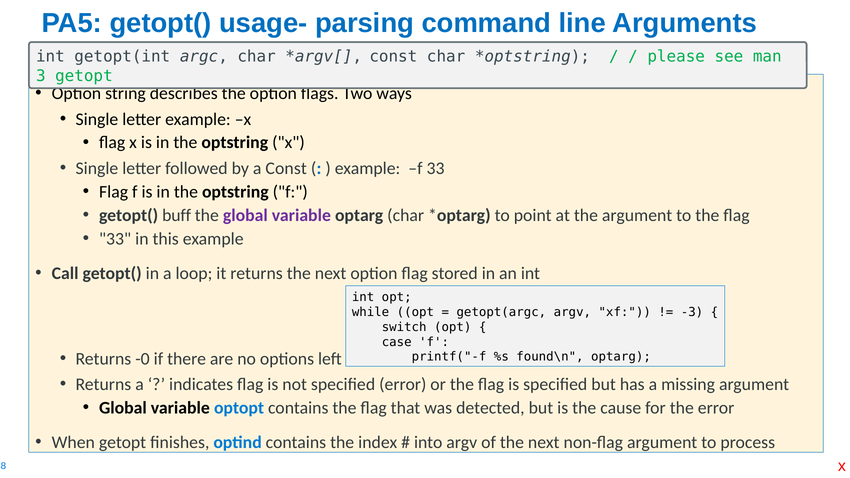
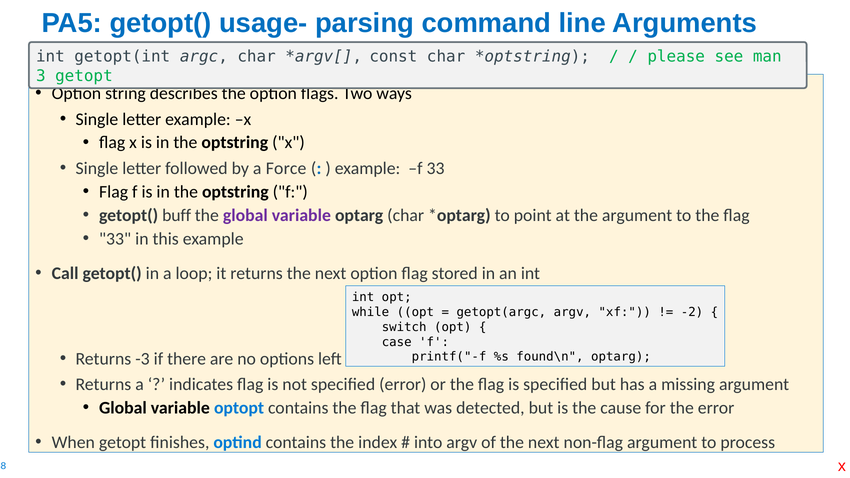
a Const: Const -> Force (286, 169)
-3: -3 -> -2 (692, 312)
-0: -0 -> -3 (142, 359)
